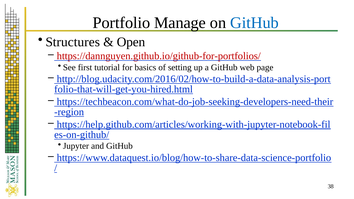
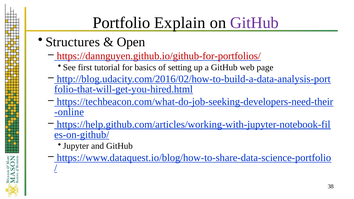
Manage: Manage -> Explain (180, 23)
GitHub colour: blue -> purple (254, 23)
region: region -> online (69, 112)
